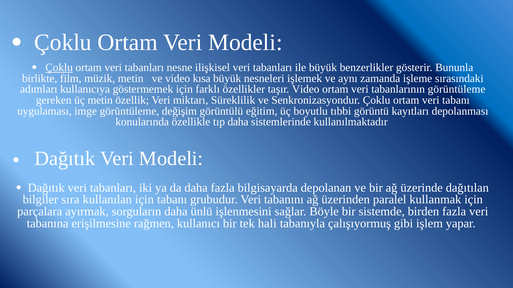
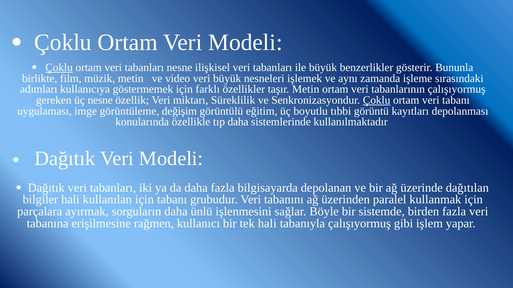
video kısa: kısa -> veri (202, 78)
taşır Video: Video -> Metin (306, 89)
tabanlarının görüntüleme: görüntüleme -> çalışıyormuş (457, 89)
üç metin: metin -> nesne (100, 100)
Çoklu underline: none -> present (377, 100)
bilgiler sıra: sıra -> hali (70, 200)
